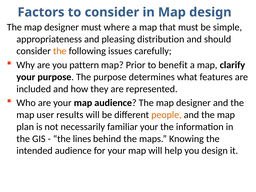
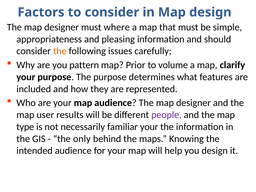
pleasing distribution: distribution -> information (161, 39)
benefit: benefit -> volume (173, 65)
people colour: orange -> purple (166, 115)
plan: plan -> type (25, 127)
lines: lines -> only (82, 139)
